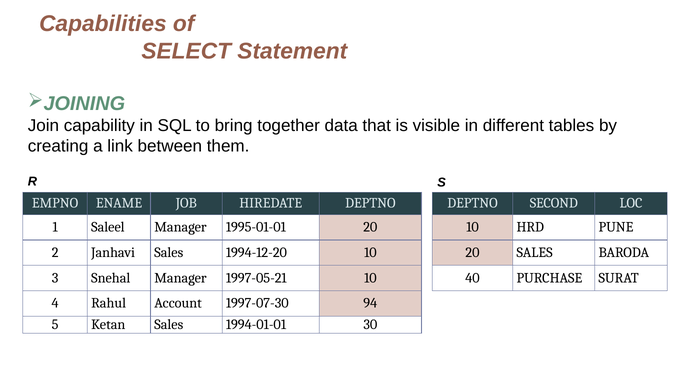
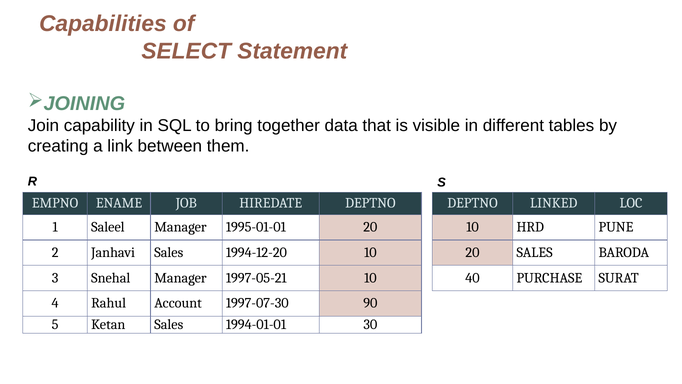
SECOND: SECOND -> LINKED (554, 203)
94: 94 -> 90 (370, 303)
